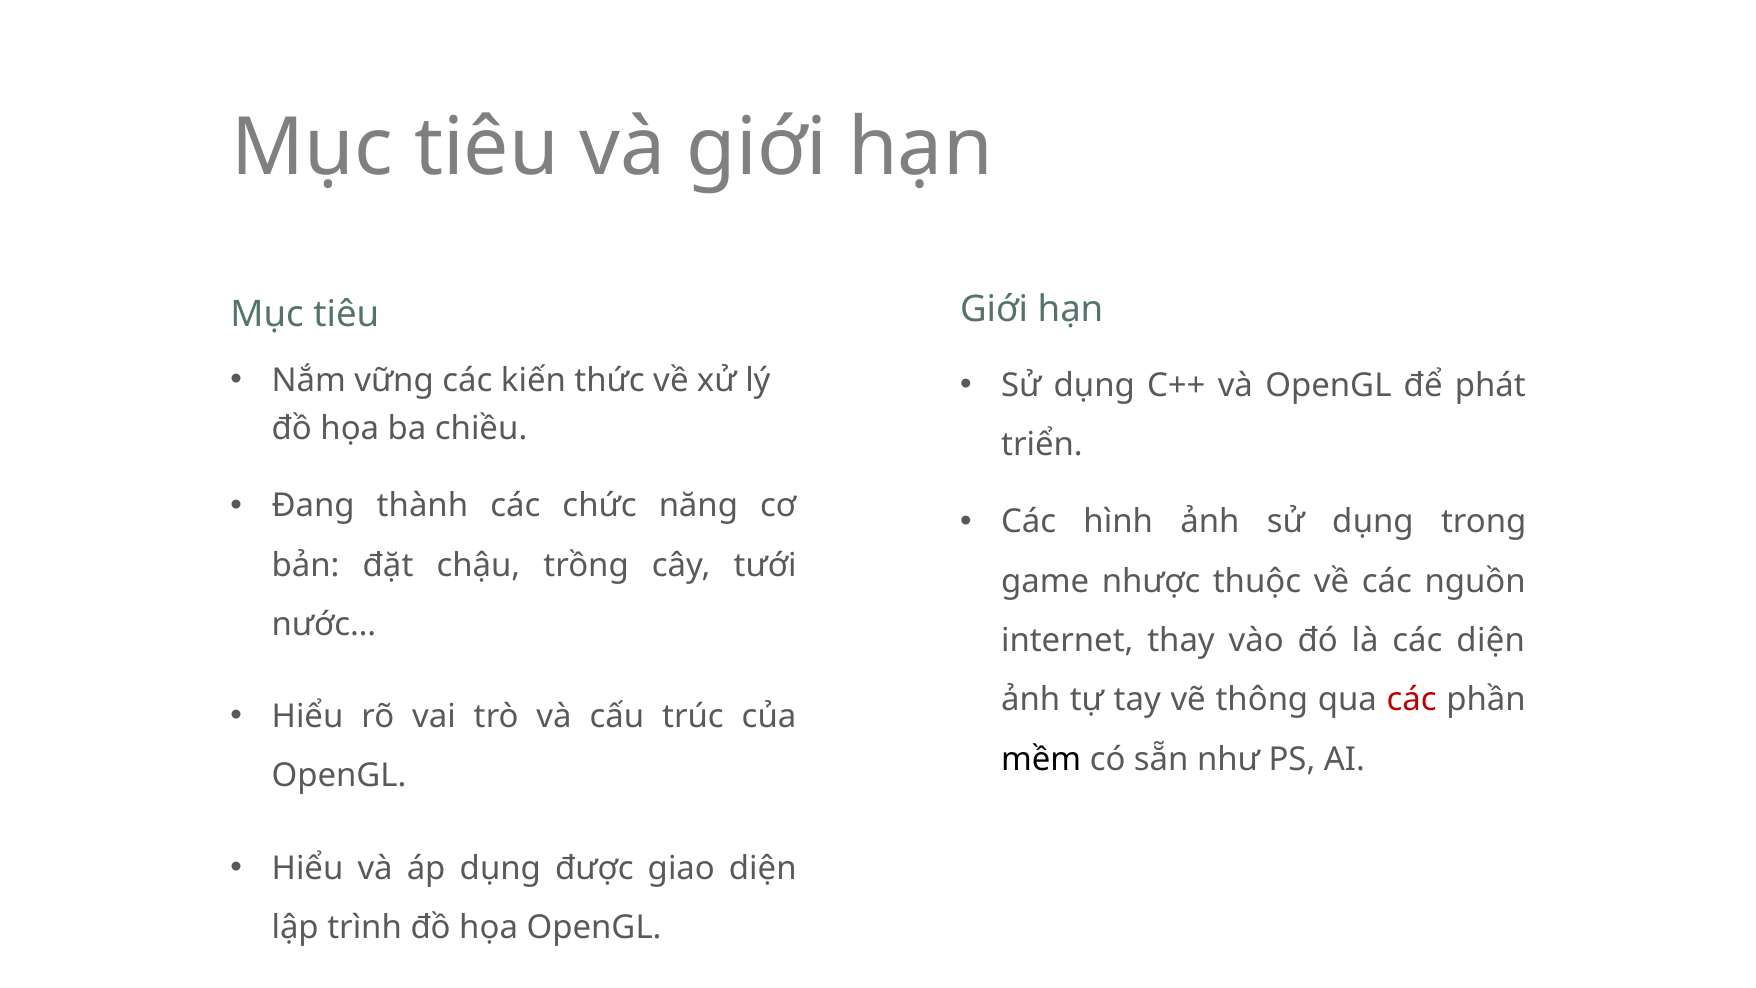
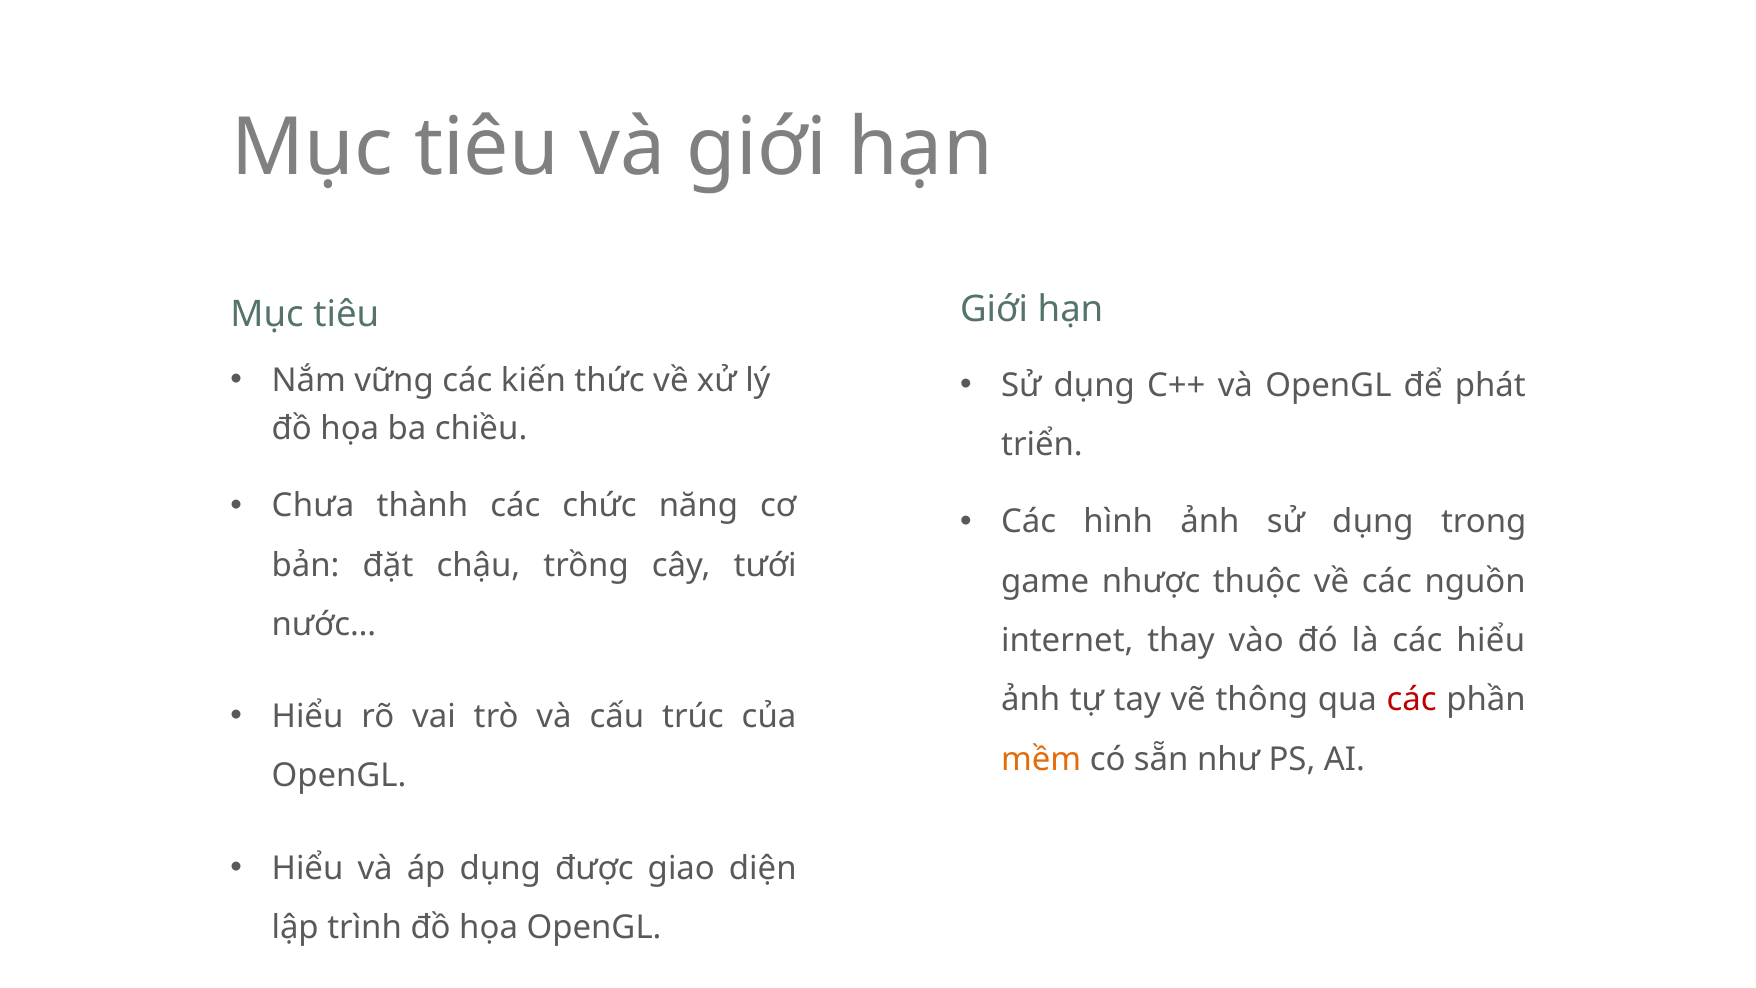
Đang: Đang -> Chưa (313, 506)
các diện: diện -> hiểu (1491, 640)
mềm colour: black -> orange (1041, 759)
